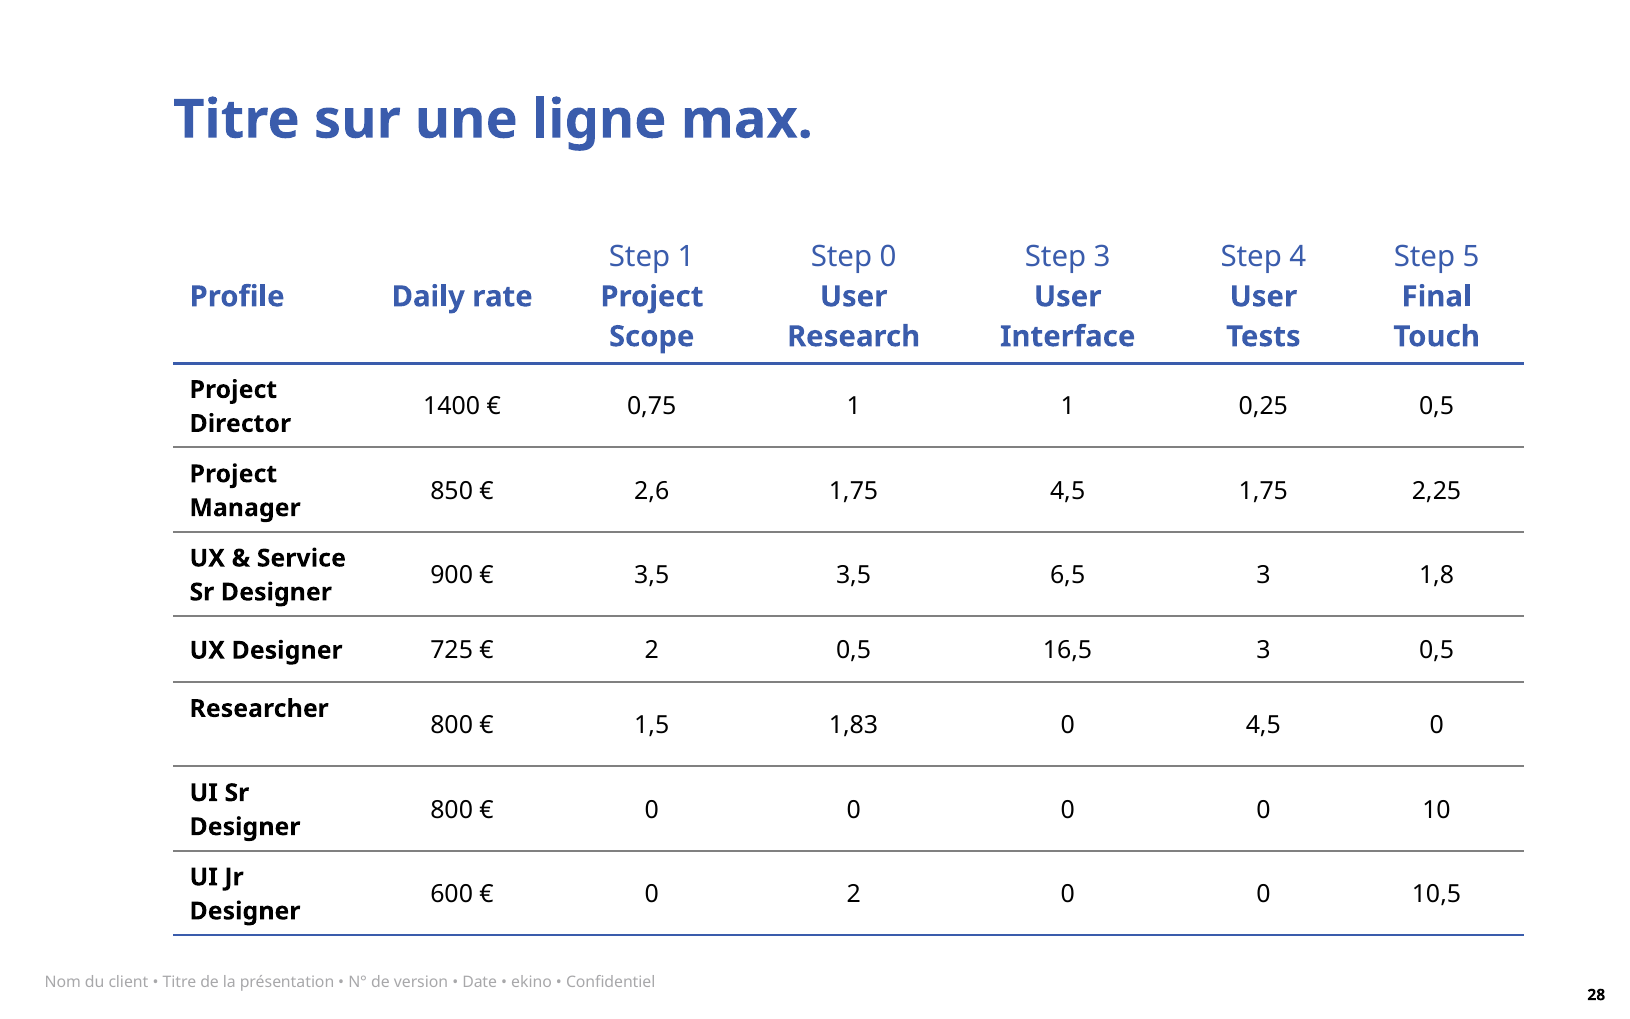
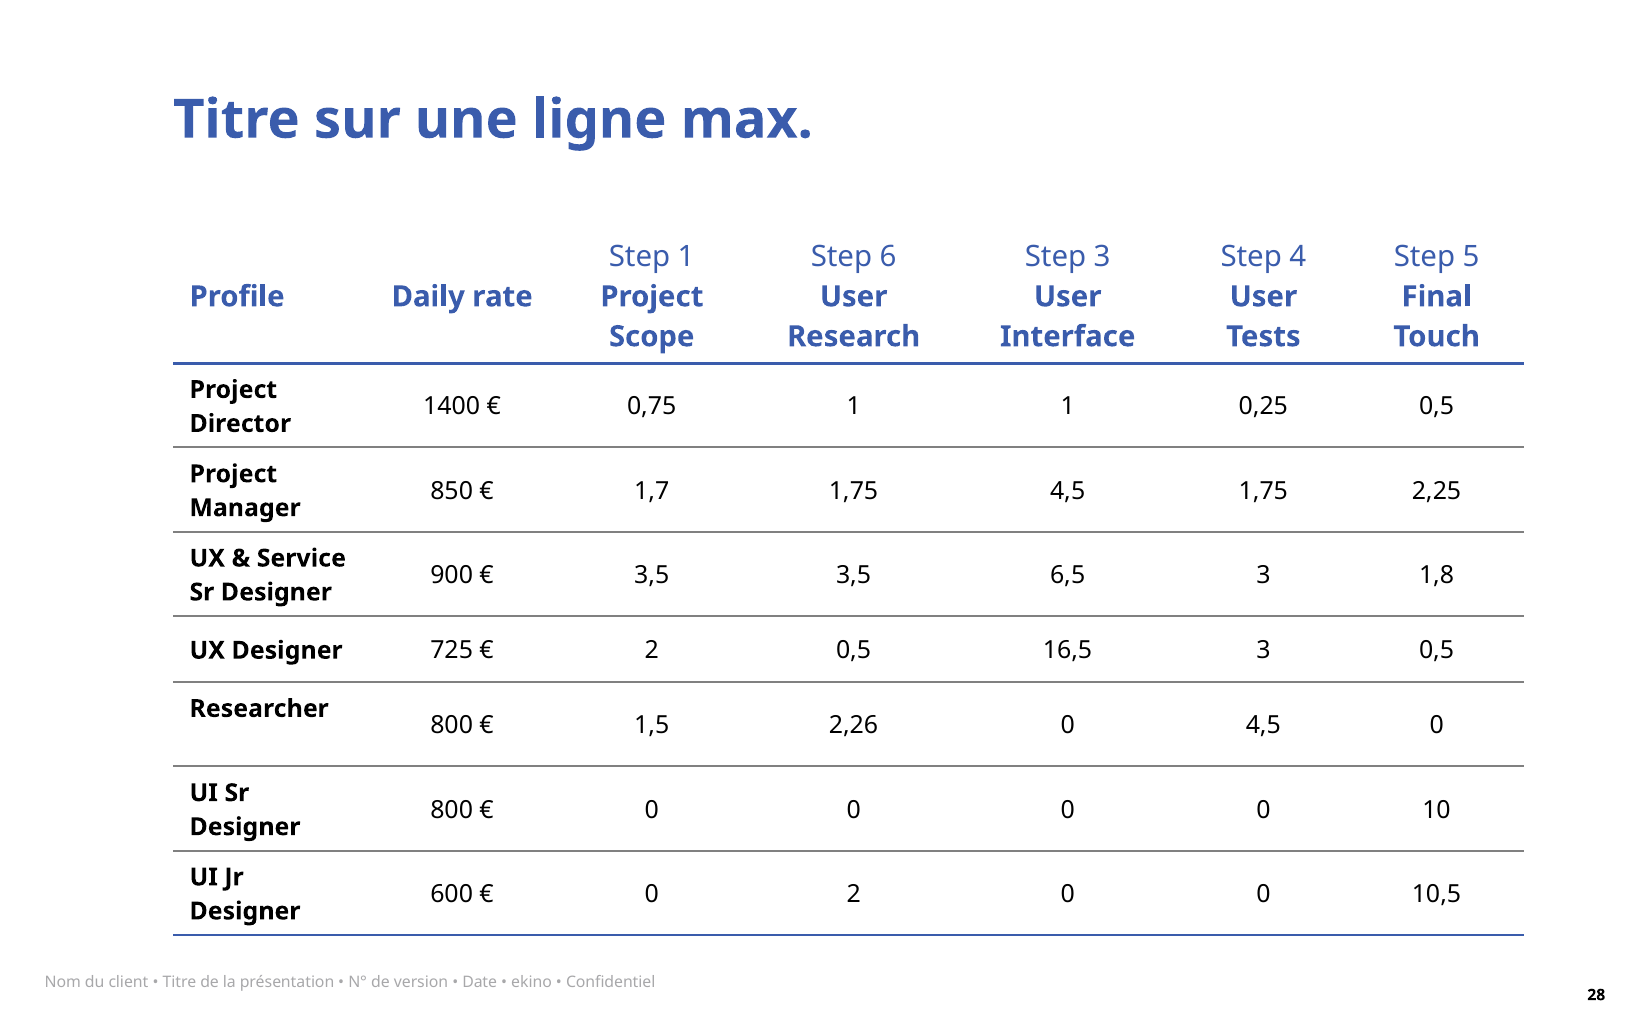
Step 0: 0 -> 6 (888, 257)
2,6: 2,6 -> 1,7 (652, 491)
1,83: 1,83 -> 2,26 (854, 726)
